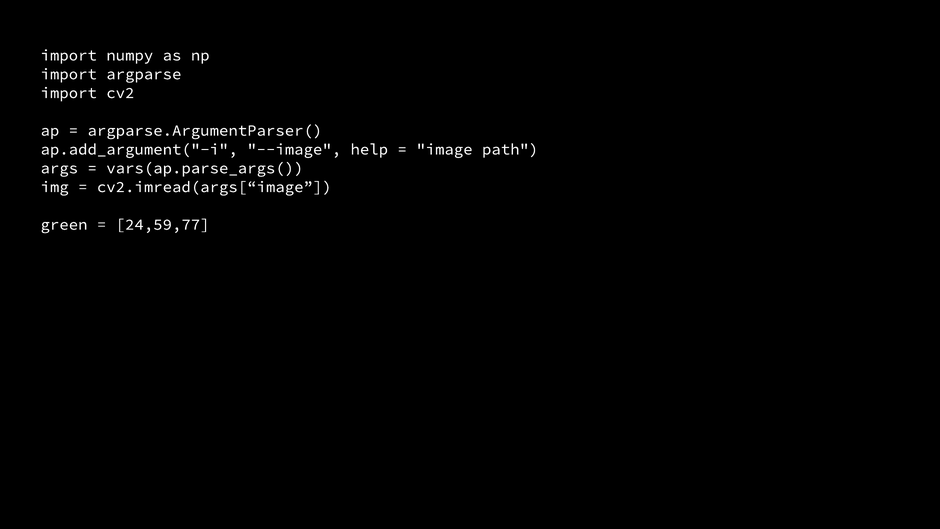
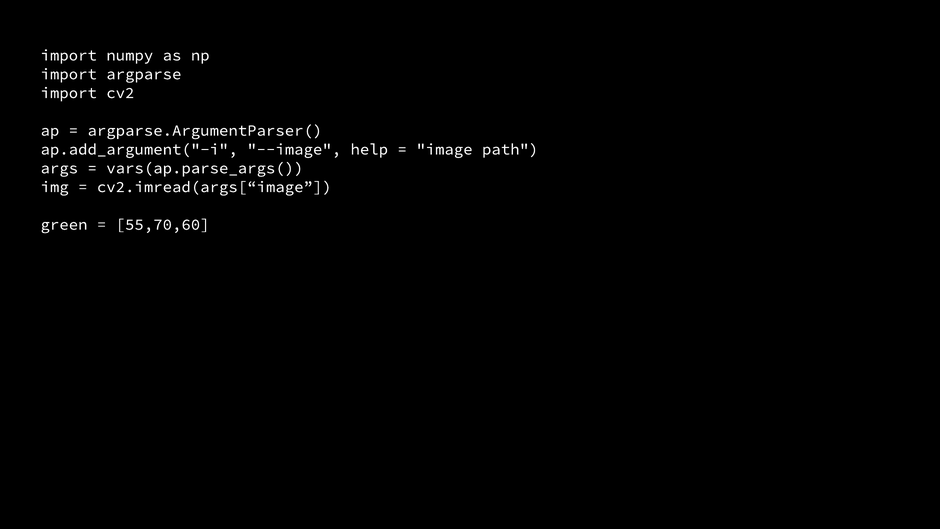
24,59,77: 24,59,77 -> 55,70,60 (163, 224)
